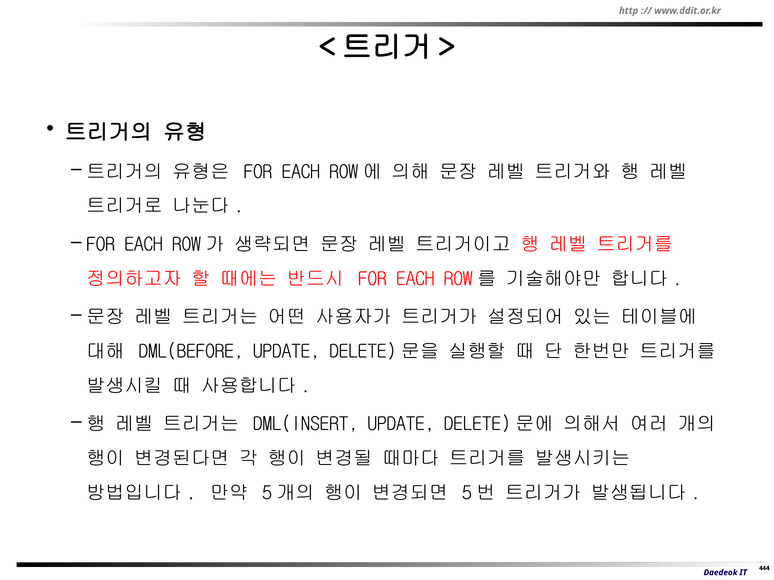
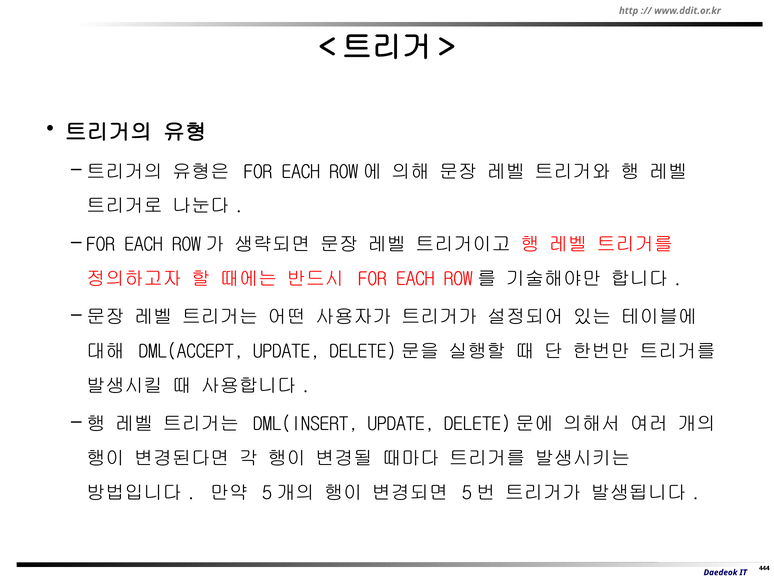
DML(BEFORE: DML(BEFORE -> DML(ACCEPT (191, 352)
